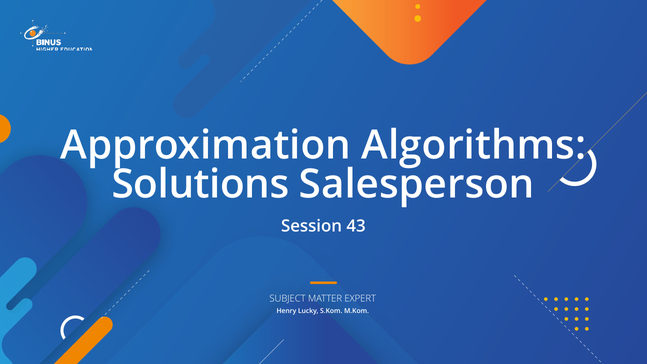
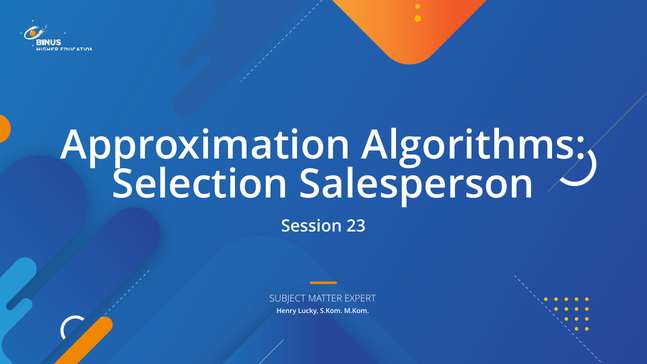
Solutions: Solutions -> Selection (200, 184)
43: 43 -> 23 (356, 226)
